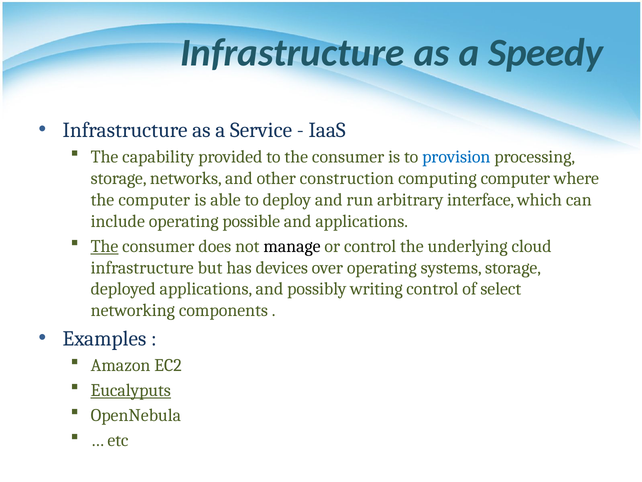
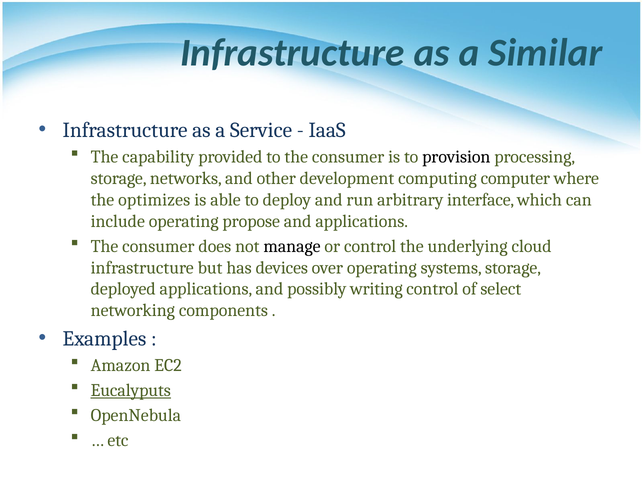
Speedy: Speedy -> Similar (545, 52)
provision colour: blue -> black (456, 157)
construction: construction -> development (347, 178)
the computer: computer -> optimizes (154, 200)
possible: possible -> propose (251, 221)
The underline: present -> none (105, 246)
